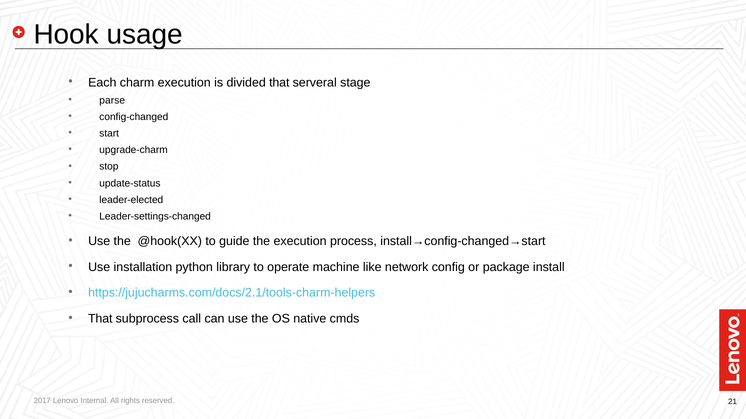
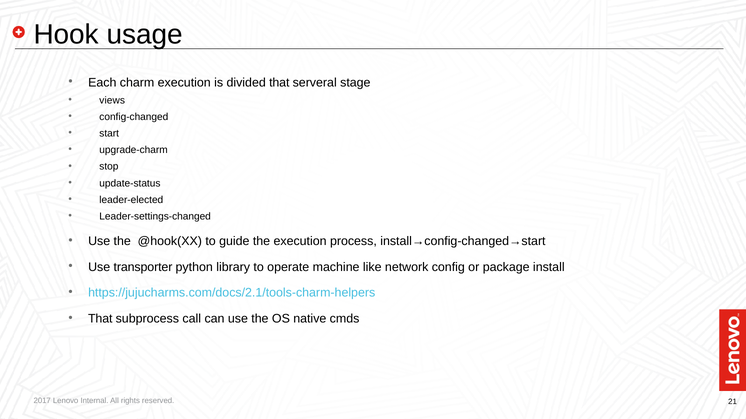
parse: parse -> views (112, 101)
installation: installation -> transporter (143, 267)
